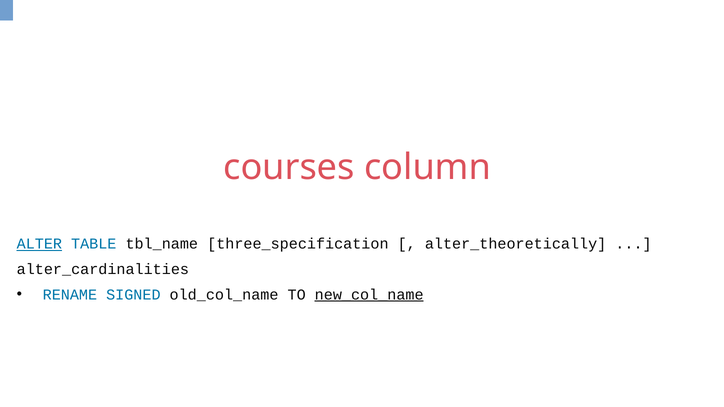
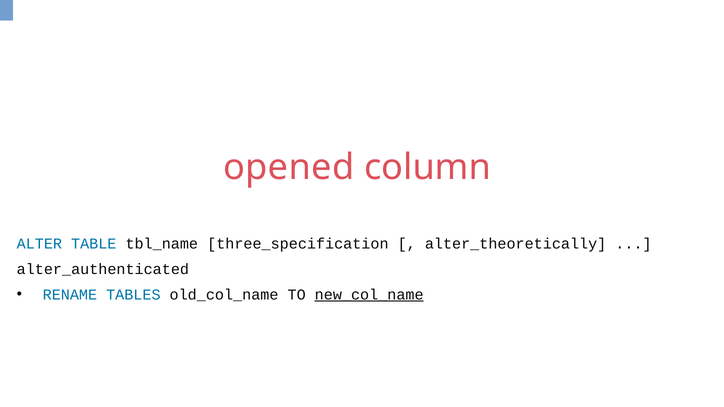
courses: courses -> opened (289, 167)
ALTER underline: present -> none (39, 244)
alter_cardinalities: alter_cardinalities -> alter_authenticated (103, 269)
SIGNED: SIGNED -> TABLES (133, 295)
